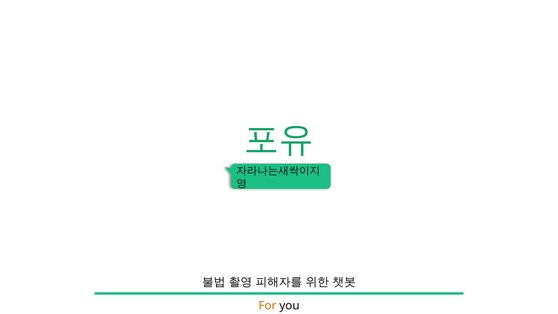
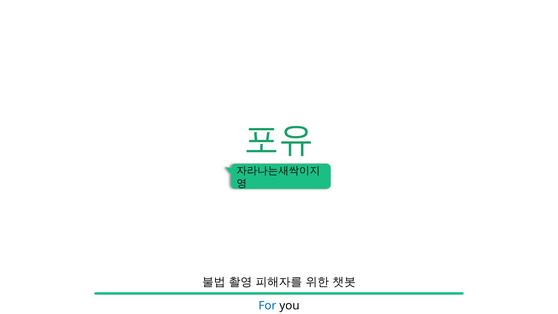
For colour: orange -> blue (267, 305)
